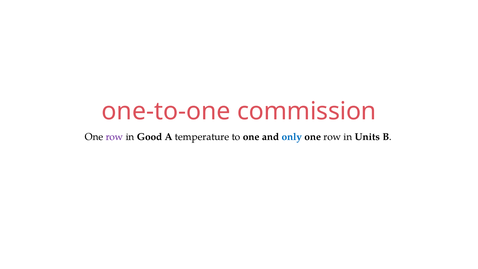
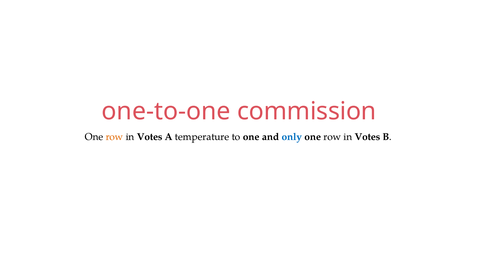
row colour: purple -> orange (115, 137)
Good: Good -> Votes (150, 137)
Units: Units -> Votes (367, 137)
